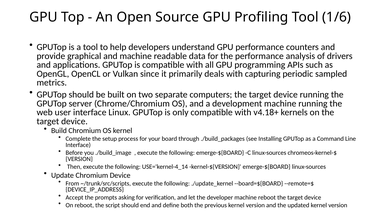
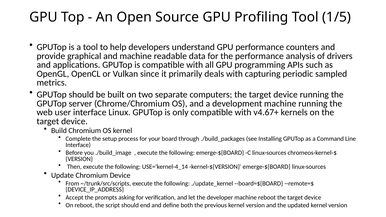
1/6: 1/6 -> 1/5 (337, 17)
v4.18+: v4.18+ -> v4.67+ (266, 112)
